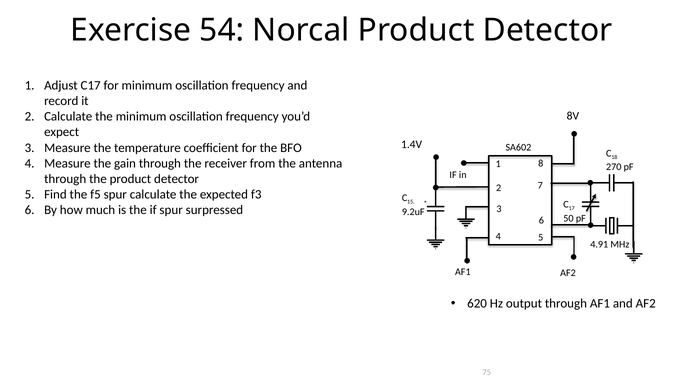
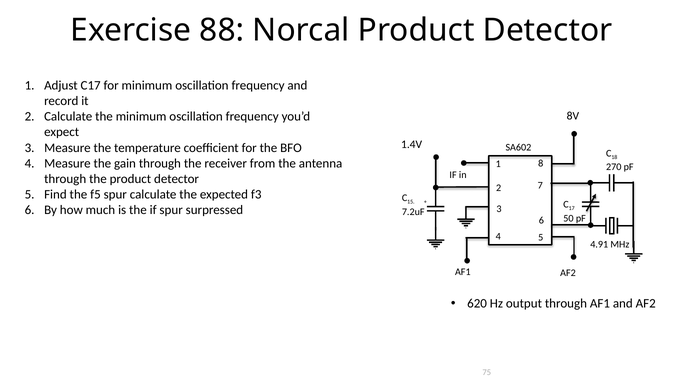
54: 54 -> 88 (222, 30)
9.2uF: 9.2uF -> 7.2uF (413, 212)
